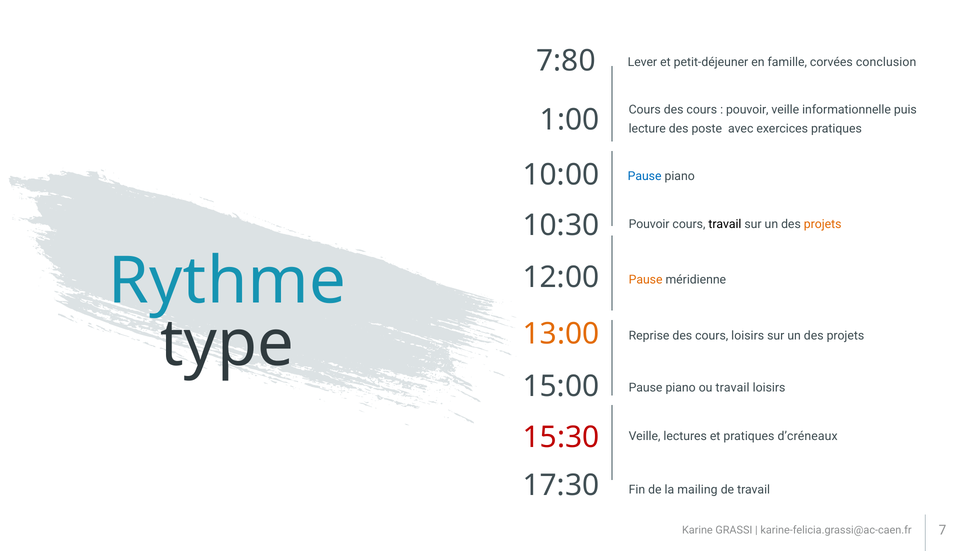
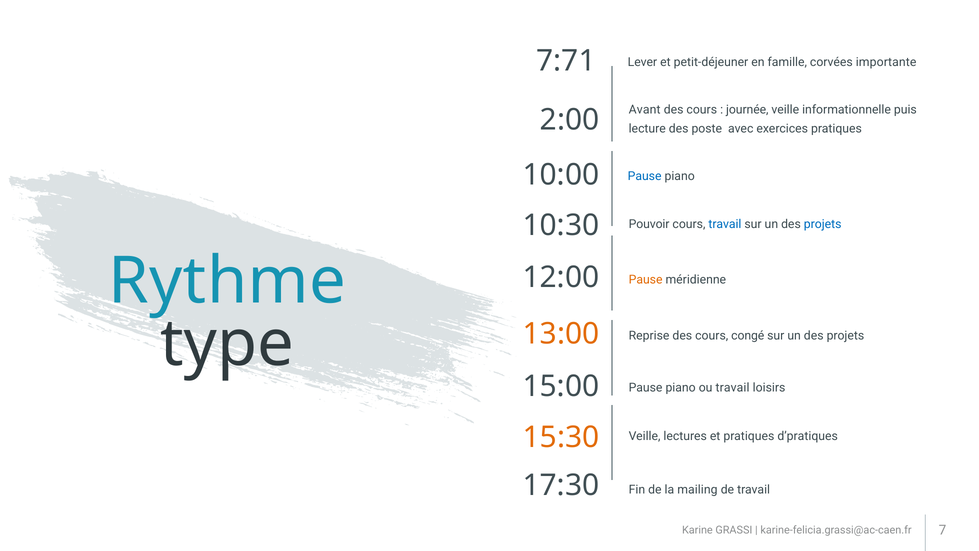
7:80: 7:80 -> 7:71 (566, 61)
conclusion: conclusion -> importante (886, 62)
Cours: Cours -> Avant (645, 109)
pouvoir: pouvoir -> journée (747, 109)
1:00: 1:00 -> 2:00 (570, 120)
travail colour: black -> blue (725, 224)
projets colour: orange -> blue (823, 224)
cours loisirs: loisirs -> congé (748, 336)
15:30 colour: red -> orange (561, 437)
d’créneaux: d’créneaux -> d’pratiques (808, 436)
